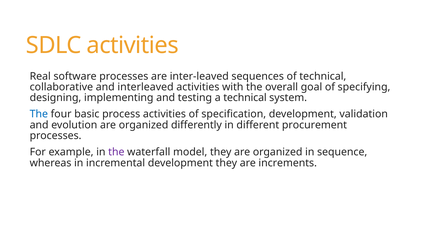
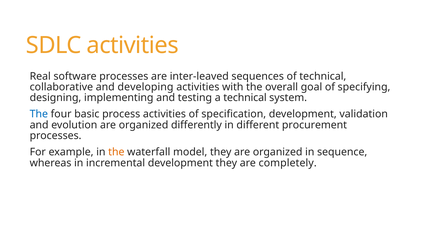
interleaved: interleaved -> developing (146, 87)
the colour: purple -> orange (116, 152)
increments: increments -> completely (288, 163)
